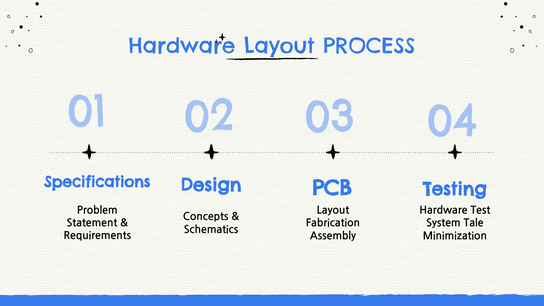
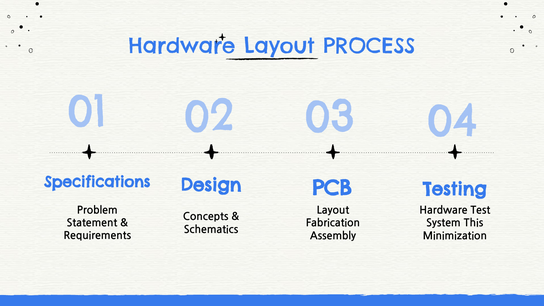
Tale: Tale -> This (473, 223)
